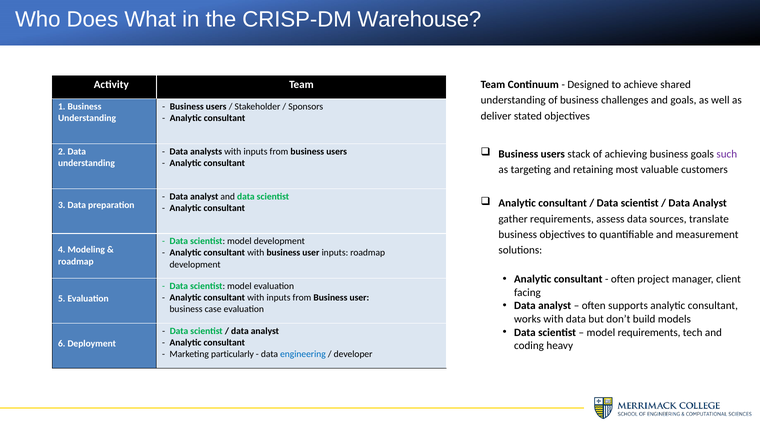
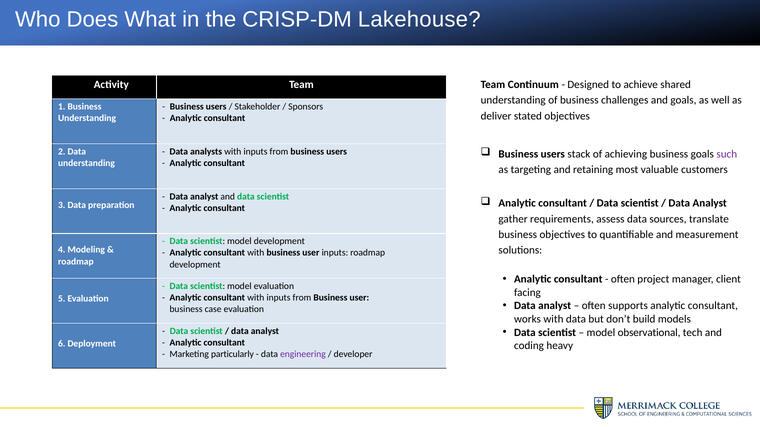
Warehouse: Warehouse -> Lakehouse (419, 19)
model requirements: requirements -> observational (649, 333)
engineering colour: blue -> purple (303, 355)
